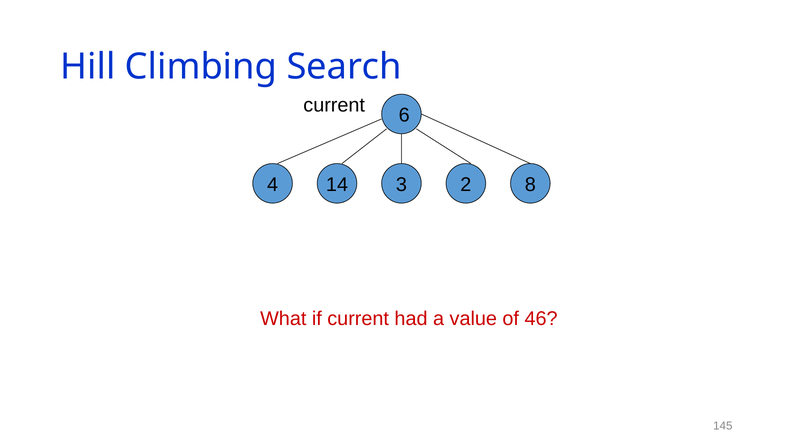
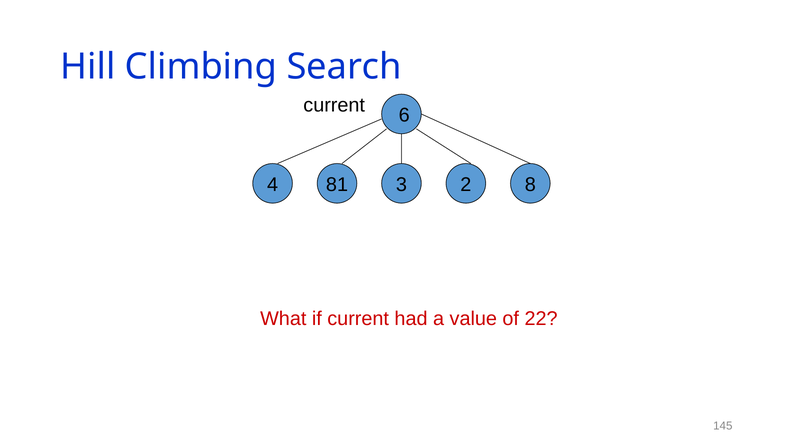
14: 14 -> 81 (337, 185)
46: 46 -> 22 (541, 319)
